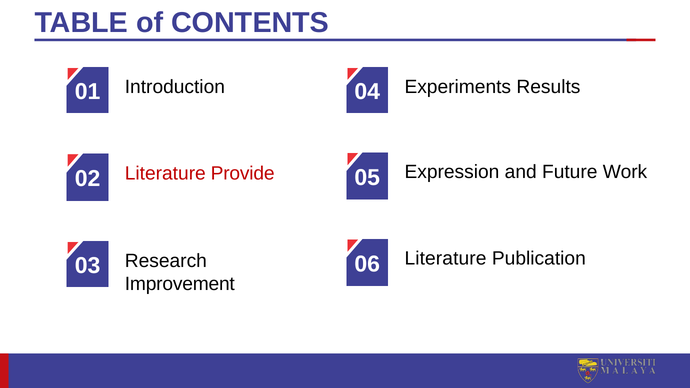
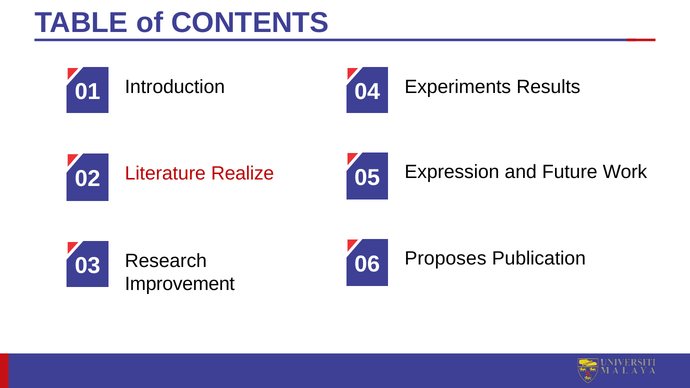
Provide: Provide -> Realize (243, 173)
Literature: Literature -> Proposes (446, 259)
